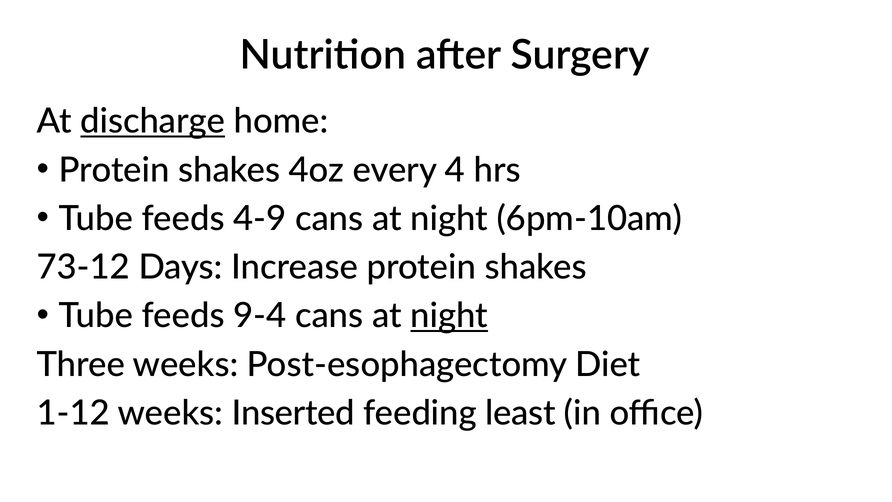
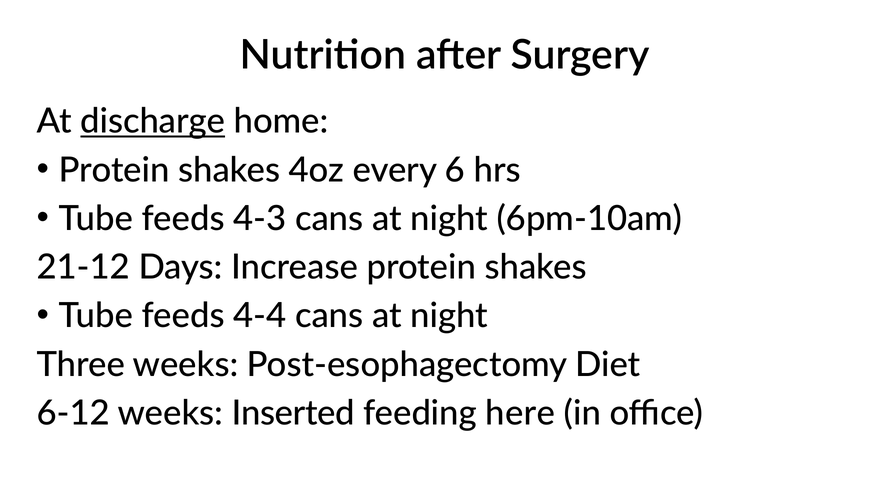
4: 4 -> 6 (455, 170)
4-9: 4-9 -> 4-3 (260, 219)
73-12: 73-12 -> 21-12 (83, 267)
9-4: 9-4 -> 4-4 (260, 316)
night underline: present -> none (449, 316)
1-12: 1-12 -> 6-12 (73, 413)
least: least -> here (520, 413)
